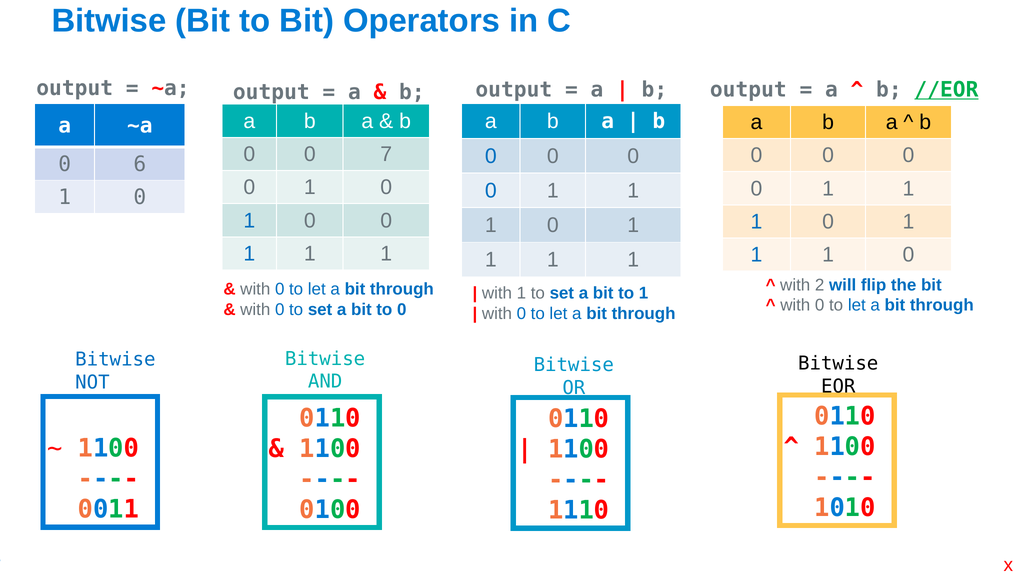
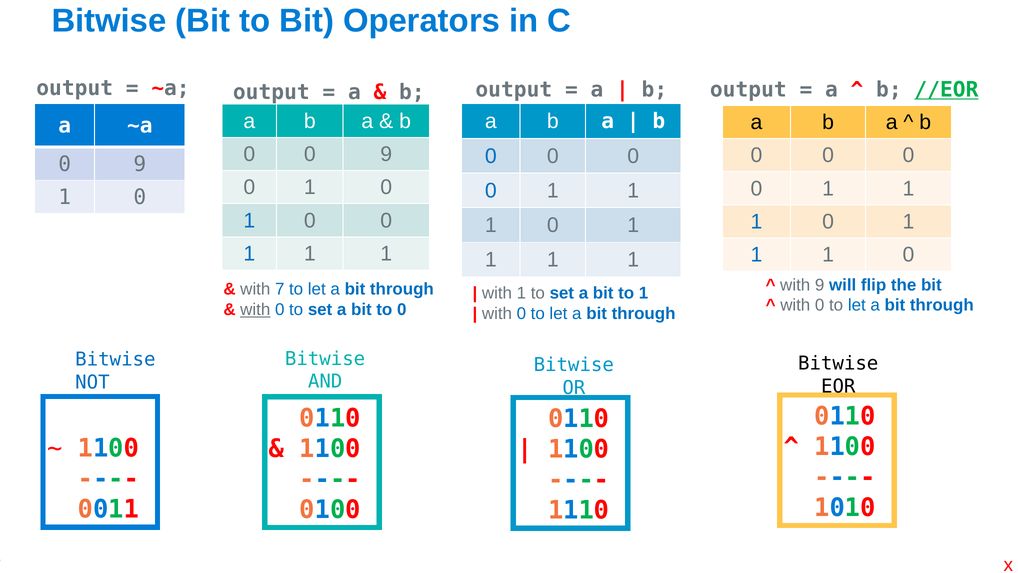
0 0 7: 7 -> 9 (386, 154)
6: 6 -> 9 (140, 164)
with 2: 2 -> 9 (820, 285)
0: 0 -> 7 (280, 289)
with underline: none -> present (255, 309)
